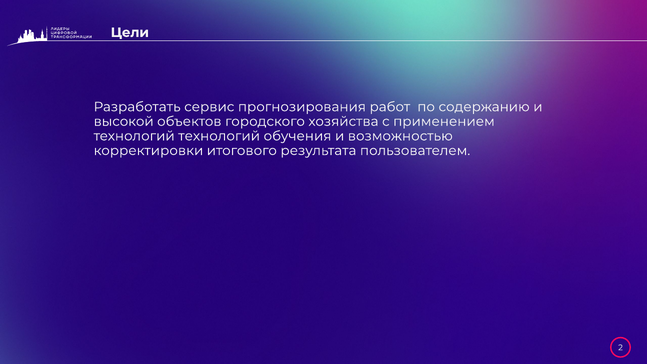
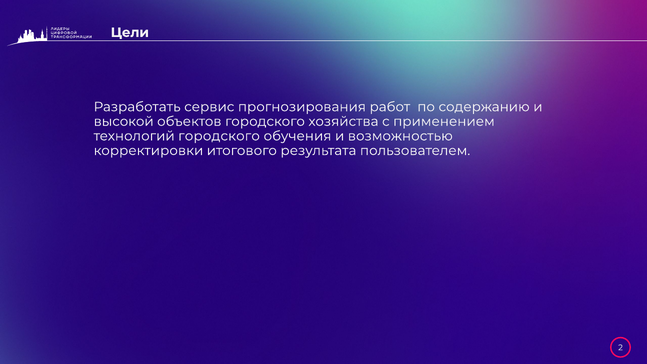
технологий технологий: технологий -> городского (219, 136)
